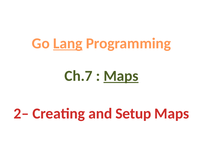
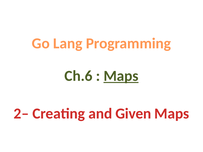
Lang underline: present -> none (68, 43)
Ch.7: Ch.7 -> Ch.6 (78, 76)
Setup: Setup -> Given (133, 114)
